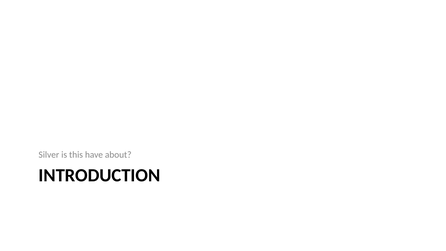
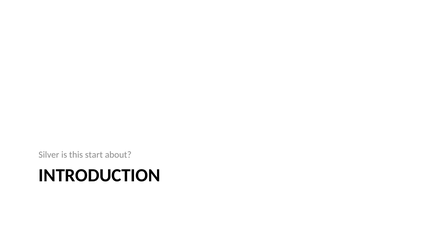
have: have -> start (94, 155)
